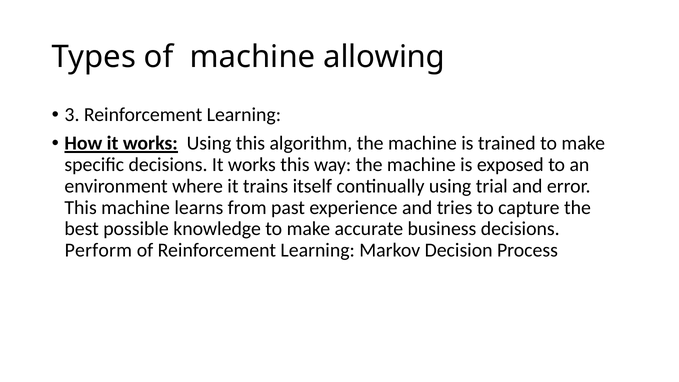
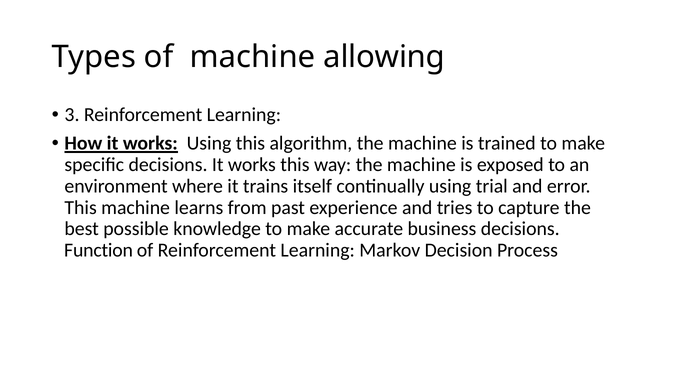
Perform: Perform -> Function (99, 250)
